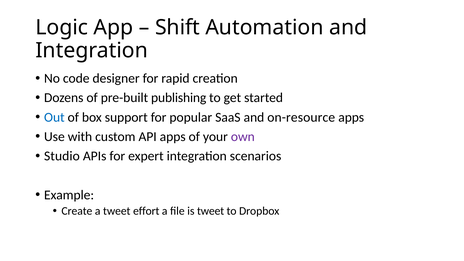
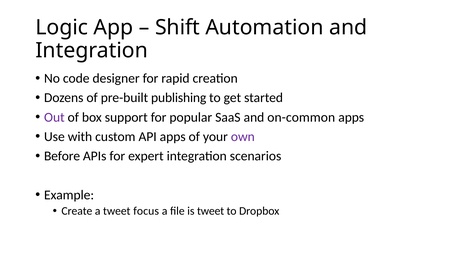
Out colour: blue -> purple (54, 117)
on-resource: on-resource -> on-common (301, 117)
Studio: Studio -> Before (62, 156)
effort: effort -> focus (146, 211)
